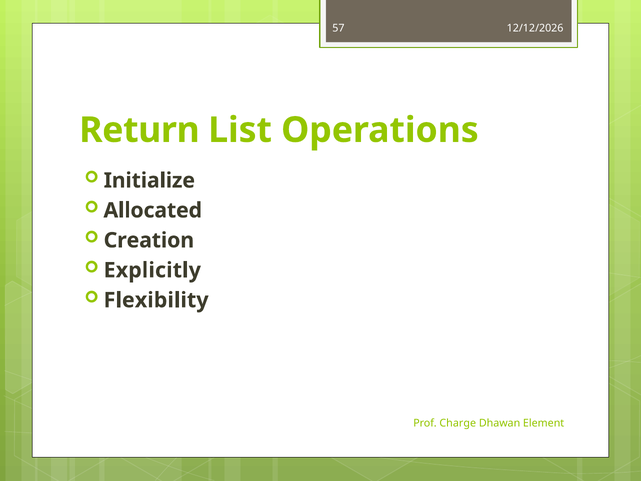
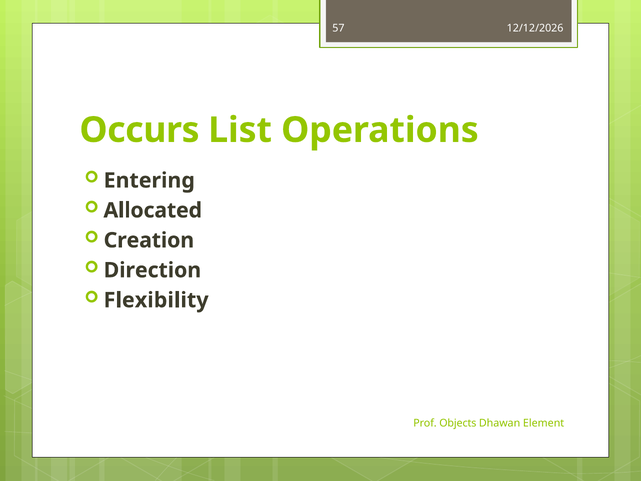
Return: Return -> Occurs (139, 130)
Initialize: Initialize -> Entering (149, 180)
Explicitly: Explicitly -> Direction (152, 270)
Charge: Charge -> Objects (458, 423)
